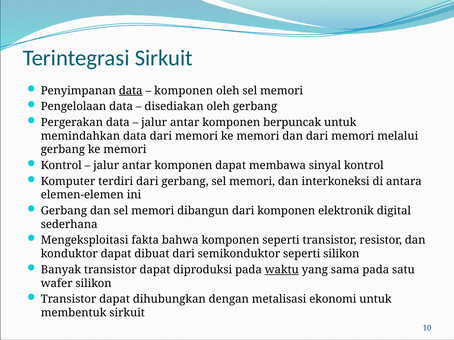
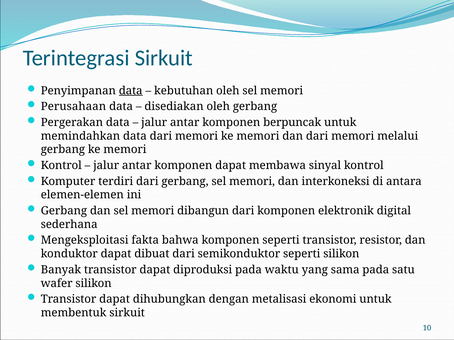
komponen: komponen -> kebutuhan (184, 91)
Pengelolaan: Pengelolaan -> Perusahaan (73, 107)
waktu underline: present -> none (282, 270)
